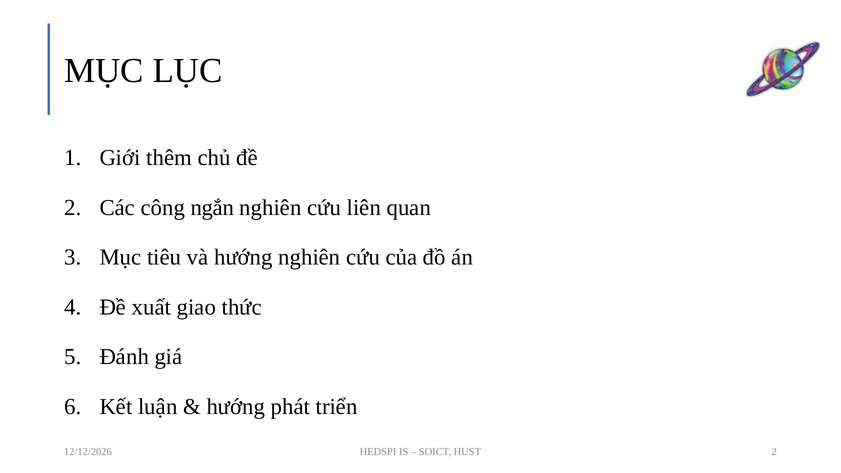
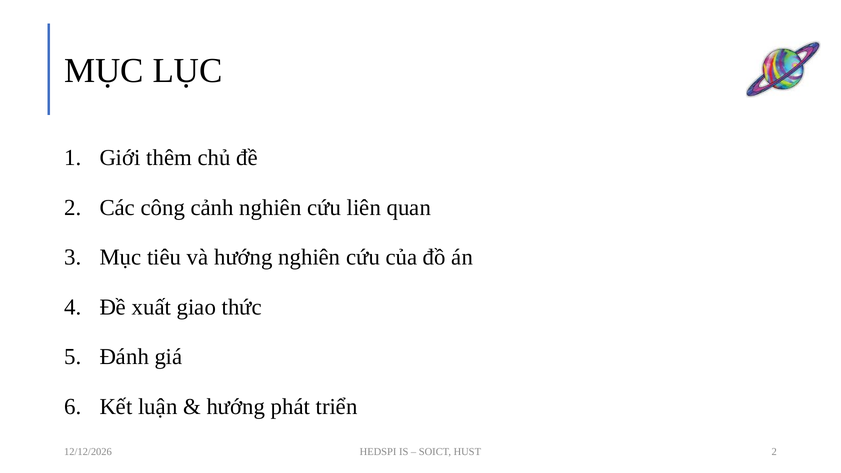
ngắn: ngắn -> cảnh (212, 208)
